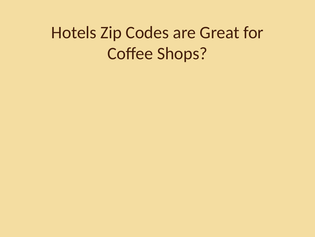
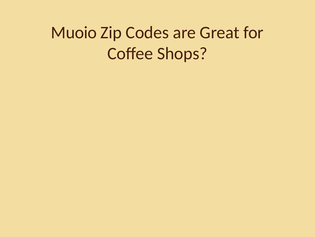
Hotels: Hotels -> Muoio (74, 32)
